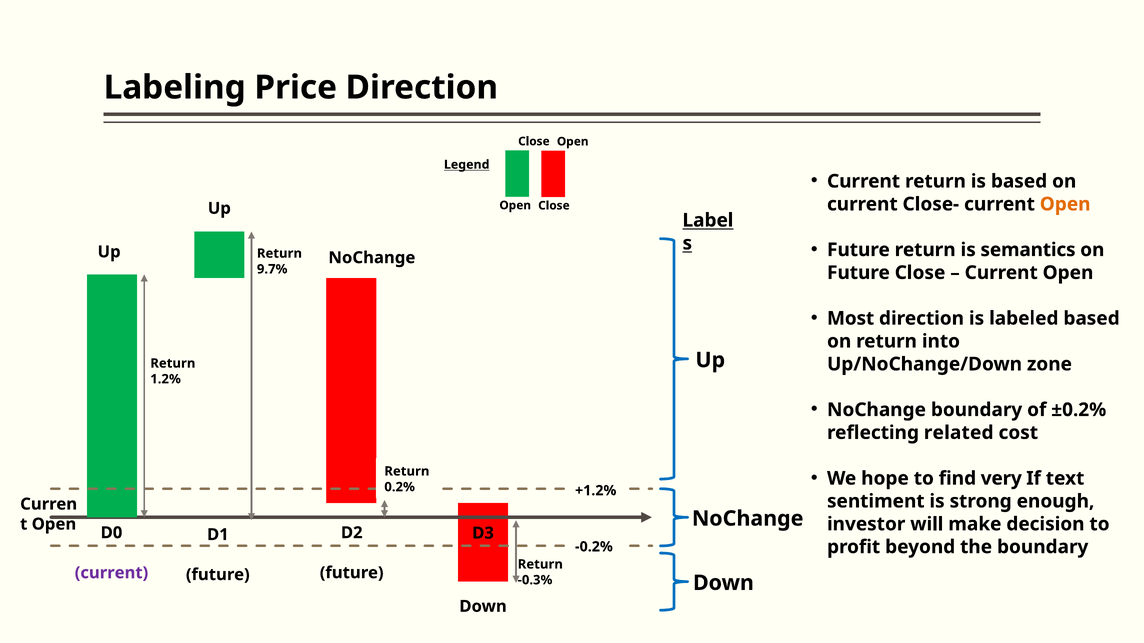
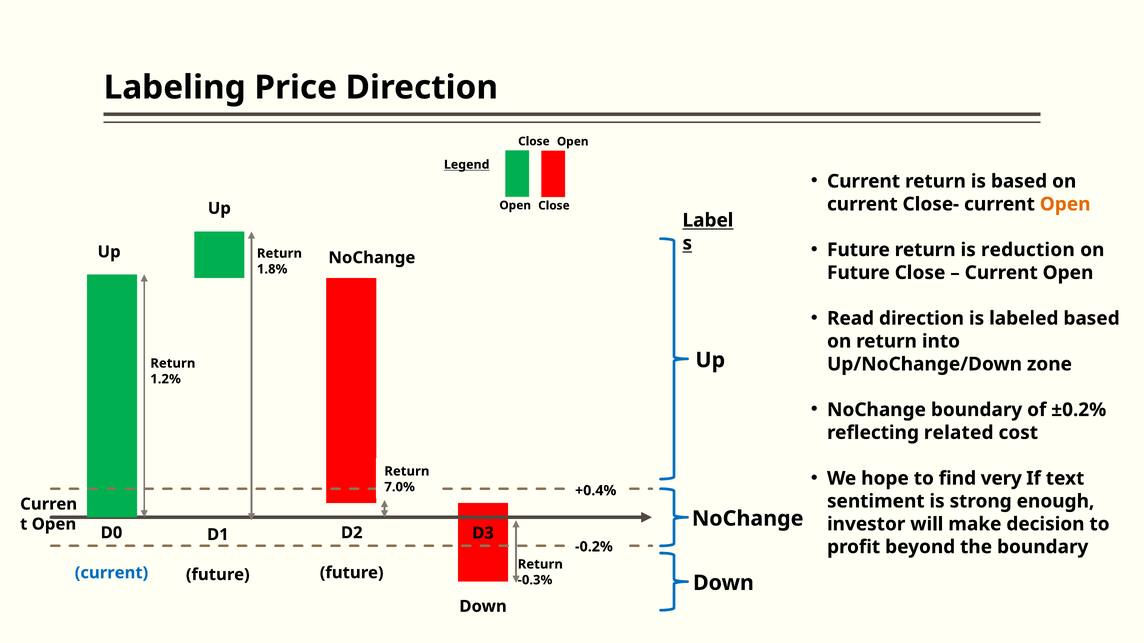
semantics: semantics -> reduction (1028, 250)
9.7%: 9.7% -> 1.8% (272, 269)
Most: Most -> Read (851, 319)
0.2%: 0.2% -> 7.0% (400, 487)
+1.2%: +1.2% -> +0.4% (596, 491)
current colour: purple -> blue (111, 573)
